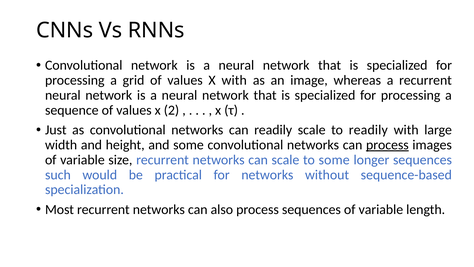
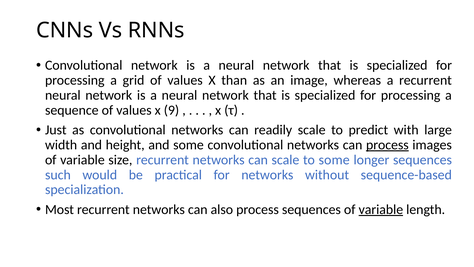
X with: with -> than (234, 80)
2: 2 -> 9 (171, 110)
to readily: readily -> predict (368, 130)
variable underline: none -> present (381, 209)
